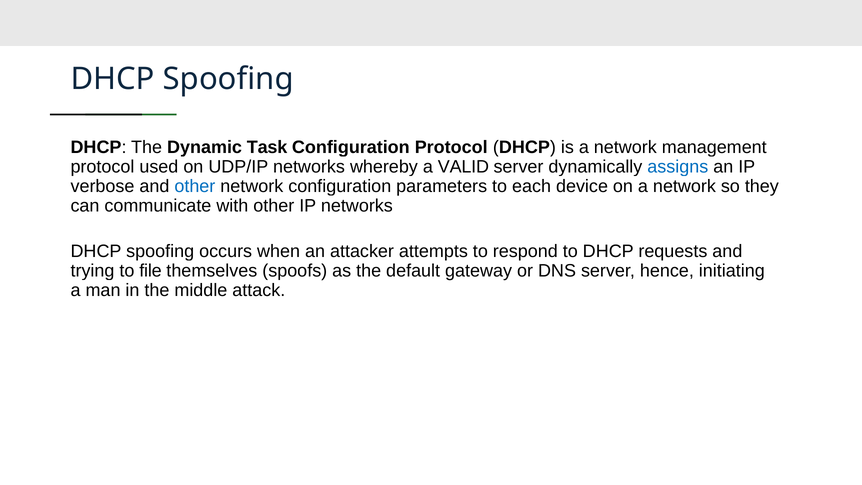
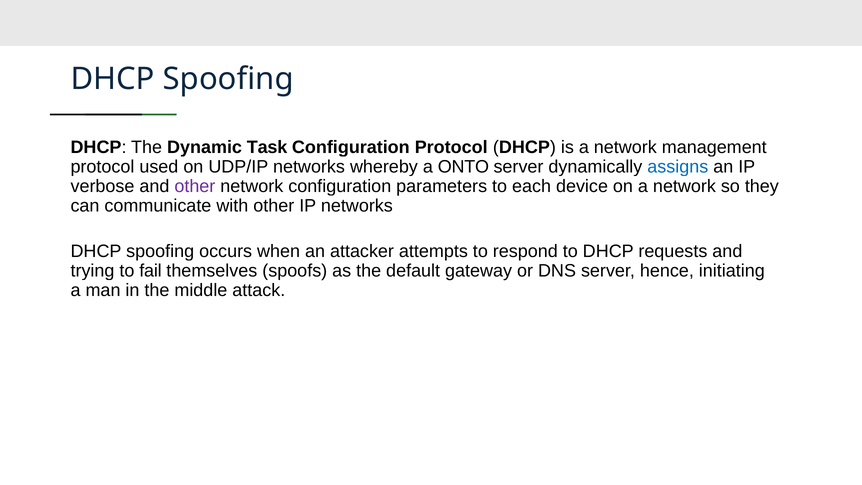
VALID: VALID -> ONTO (463, 167)
other colour: blue -> purple (195, 186)
file: file -> fail (150, 271)
